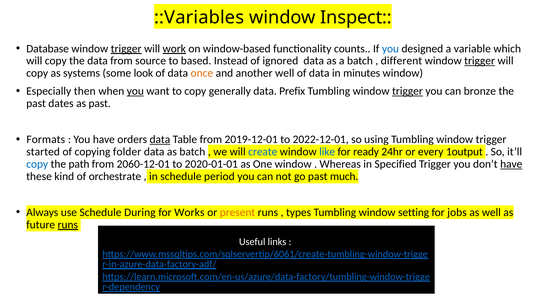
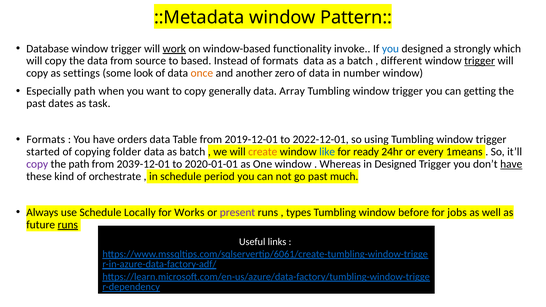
::Variables: ::Variables -> ::Metadata (199, 17)
Inspect: Inspect -> Pattern (356, 17)
trigger underline: present -> none (126, 49)
counts: counts -> invoke (352, 49)
variable: variable -> strongly (472, 49)
of ignored: ignored -> formats (280, 61)
systems: systems -> settings (82, 73)
another well: well -> zero (285, 73)
minutes: minutes -> number (362, 73)
Especially then: then -> path (85, 91)
you underline: present -> none (135, 91)
Prefix: Prefix -> Array (292, 91)
trigger underline: present -> none (407, 91)
bronze: bronze -> getting (480, 91)
as past: past -> task (100, 104)
data underline: present -> none (160, 140)
create colour: blue -> orange (263, 152)
1output: 1output -> 1means (464, 152)
copy colour: blue -> purple (37, 164)
2060-12-01: 2060-12-01 -> 2039-12-01 (143, 164)
in Specified: Specified -> Designed (396, 164)
During: During -> Locally (140, 212)
present colour: orange -> purple (237, 212)
setting: setting -> before (414, 212)
